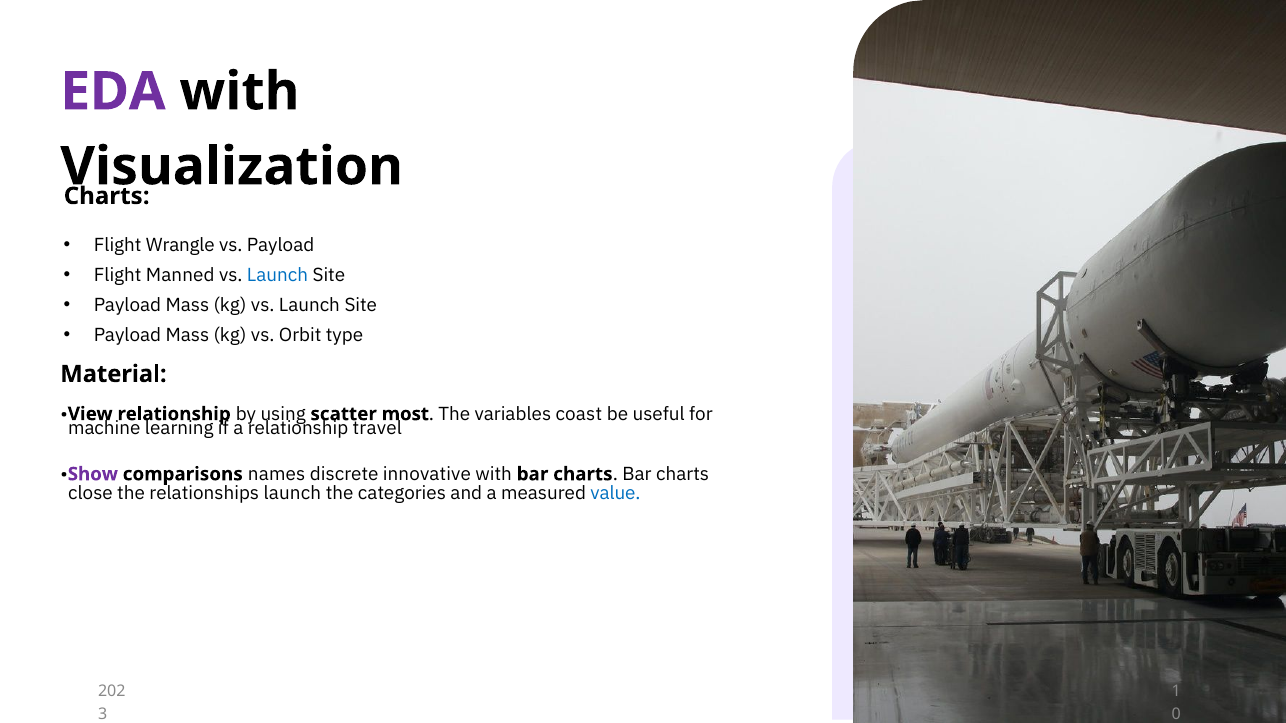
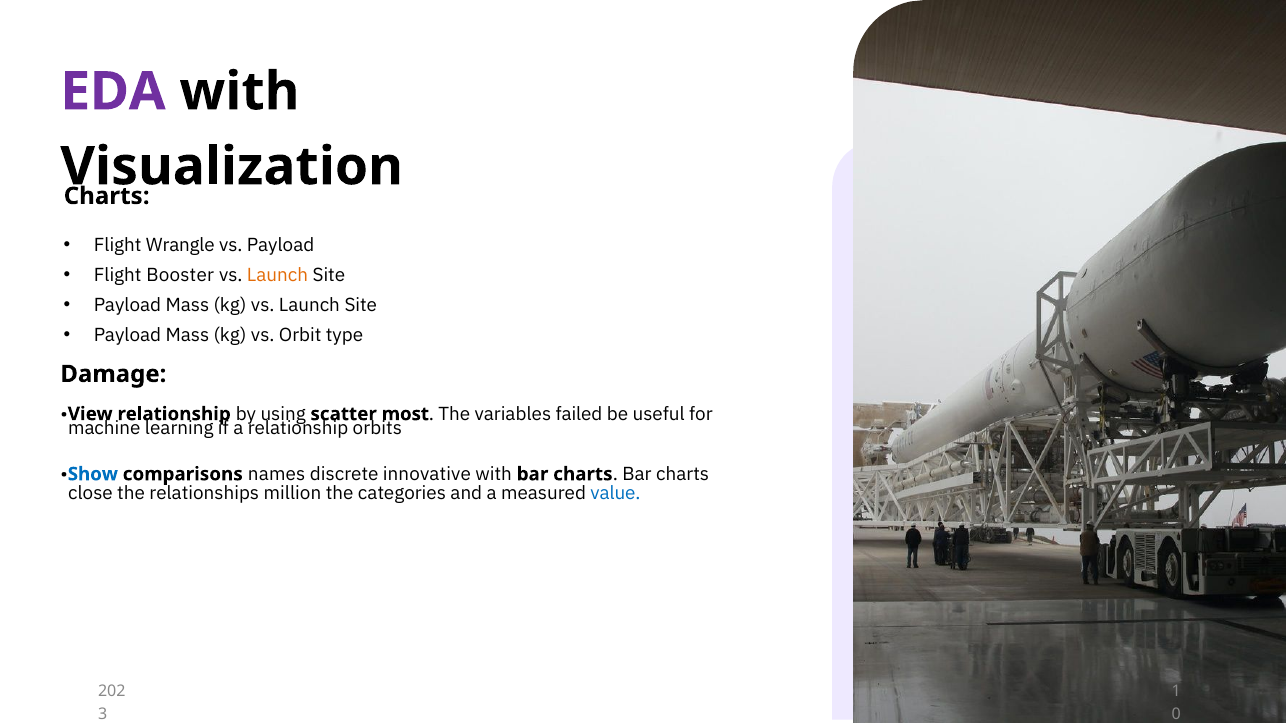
Manned: Manned -> Booster (180, 275)
Launch colour: blue -> orange (278, 275)
Material: Material -> Damage (113, 374)
coast: coast -> failed (579, 414)
travel: travel -> orbits (377, 428)
Show colour: purple -> blue (93, 474)
relationships launch: launch -> million (292, 494)
